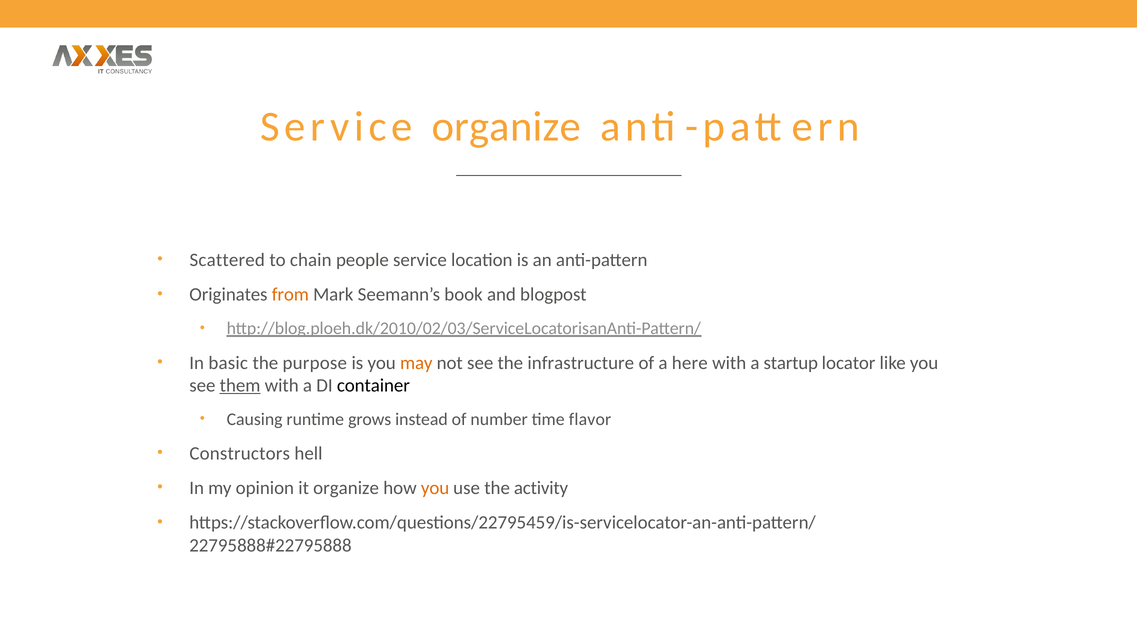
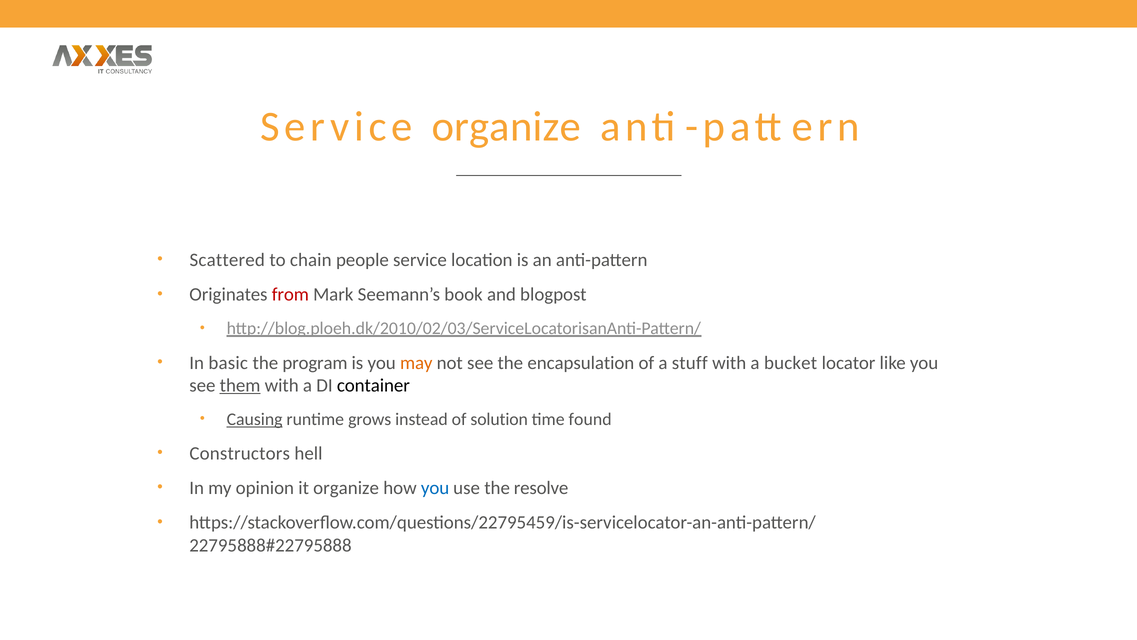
from colour: orange -> red (290, 294)
purpose: purpose -> program (315, 363)
infrastructure: infrastructure -> encapsulation (581, 363)
here: here -> stuff (690, 363)
startup: startup -> bucket (791, 363)
Causing underline: none -> present (255, 419)
number: number -> solution (499, 419)
flavor: flavor -> found (590, 419)
you colour: orange -> blue (435, 488)
activity: activity -> resolve (541, 488)
